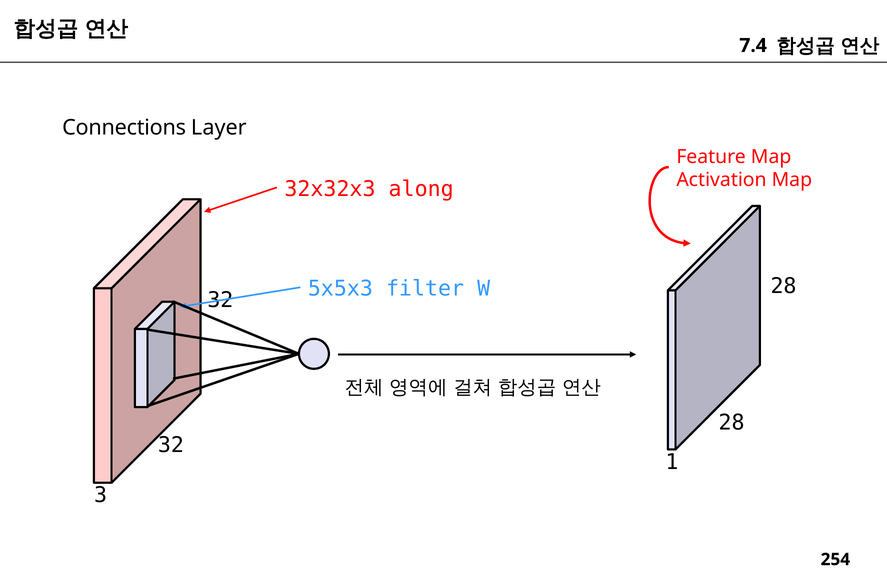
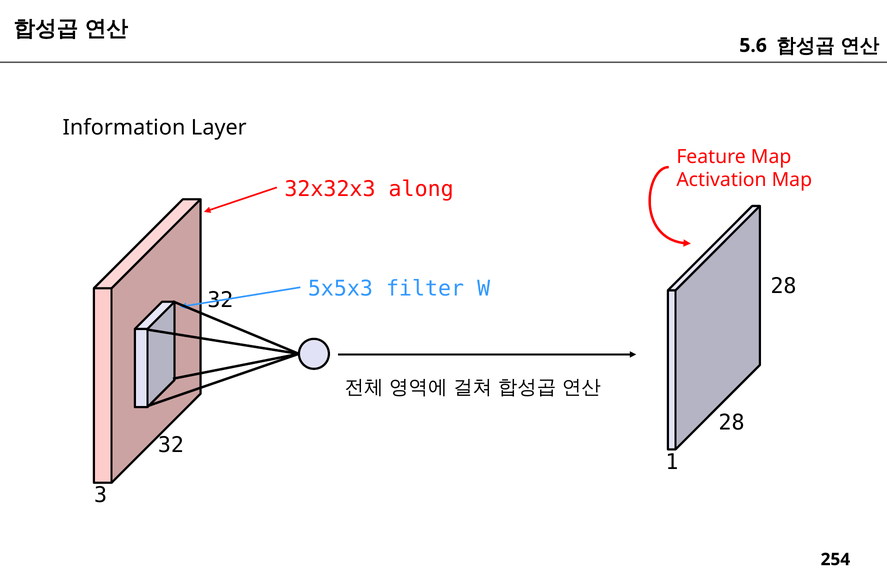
7.4: 7.4 -> 5.6 (753, 45)
Connections: Connections -> Information (124, 127)
